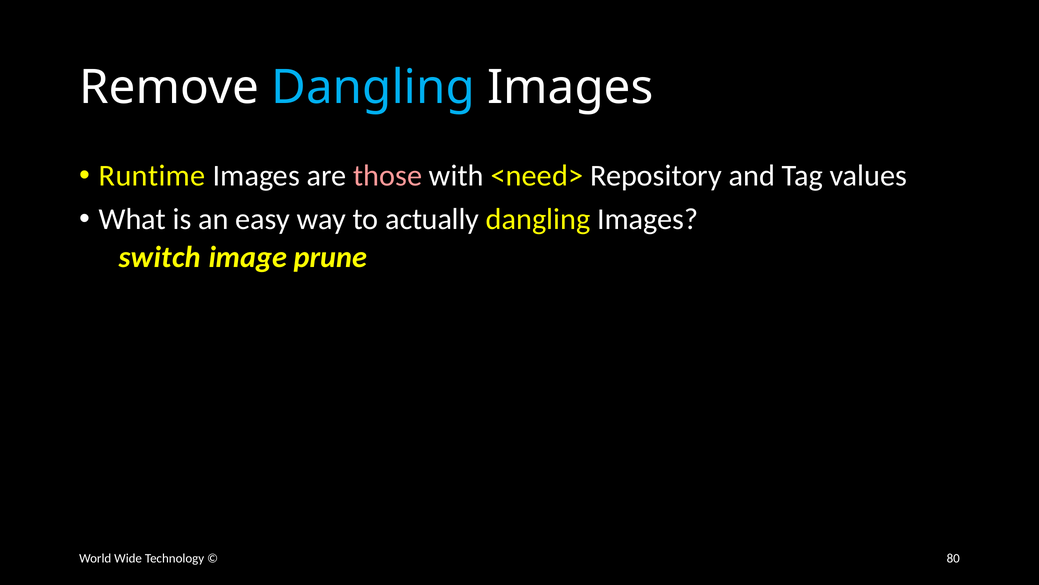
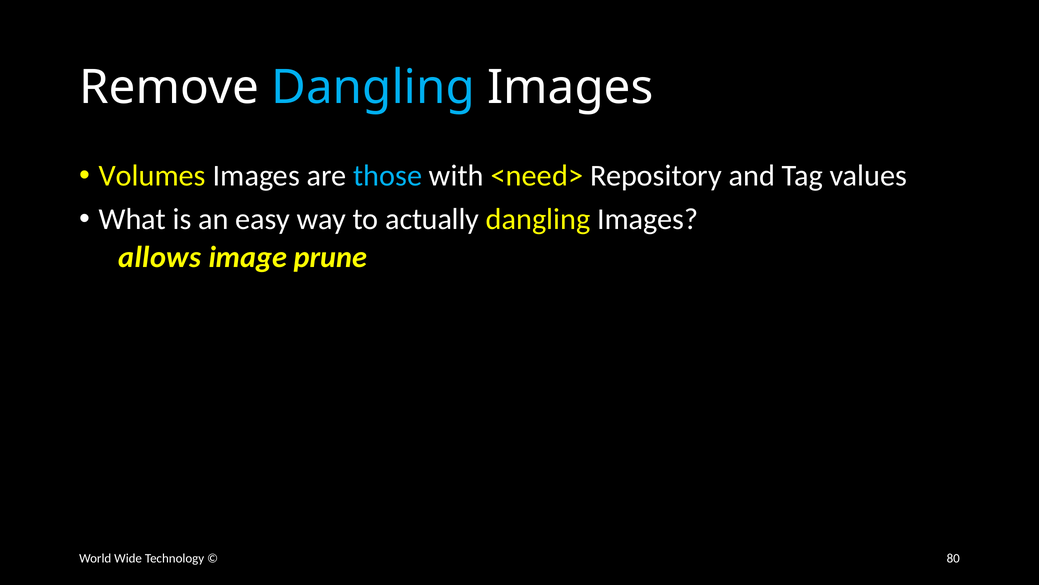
Runtime: Runtime -> Volumes (152, 176)
those colour: pink -> light blue (388, 176)
switch: switch -> allows (160, 257)
